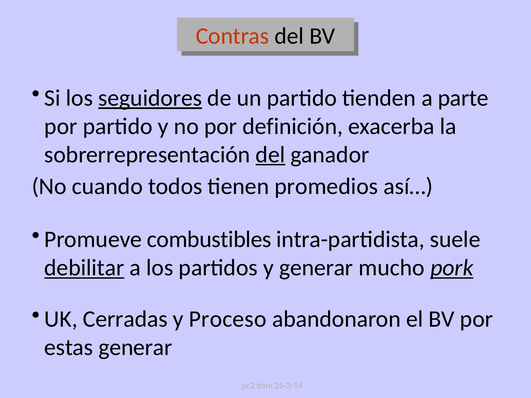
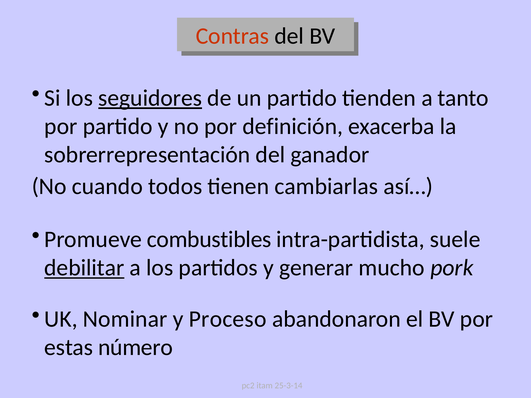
parte: parte -> tanto (463, 98)
del underline: present -> none (270, 155)
promedios: promedios -> cambiarlas (326, 187)
pork underline: present -> none (452, 268)
Cerradas: Cerradas -> Nominar (125, 319)
estas generar: generar -> número (135, 348)
